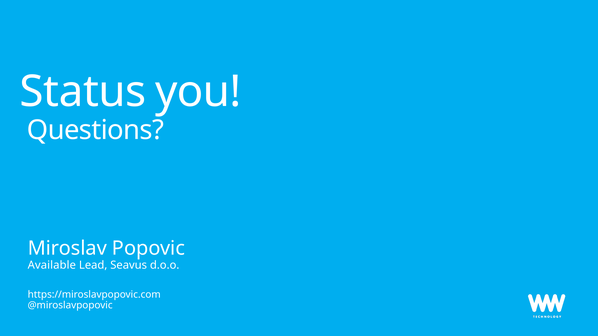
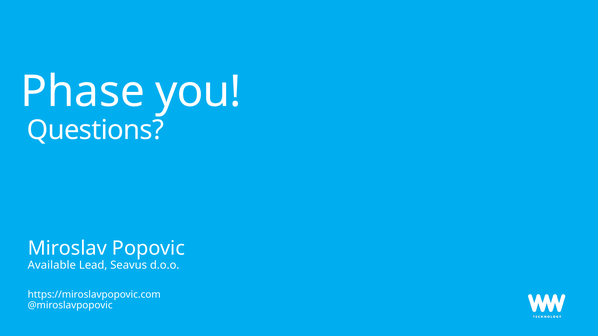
Status: Status -> Phase (83, 92)
